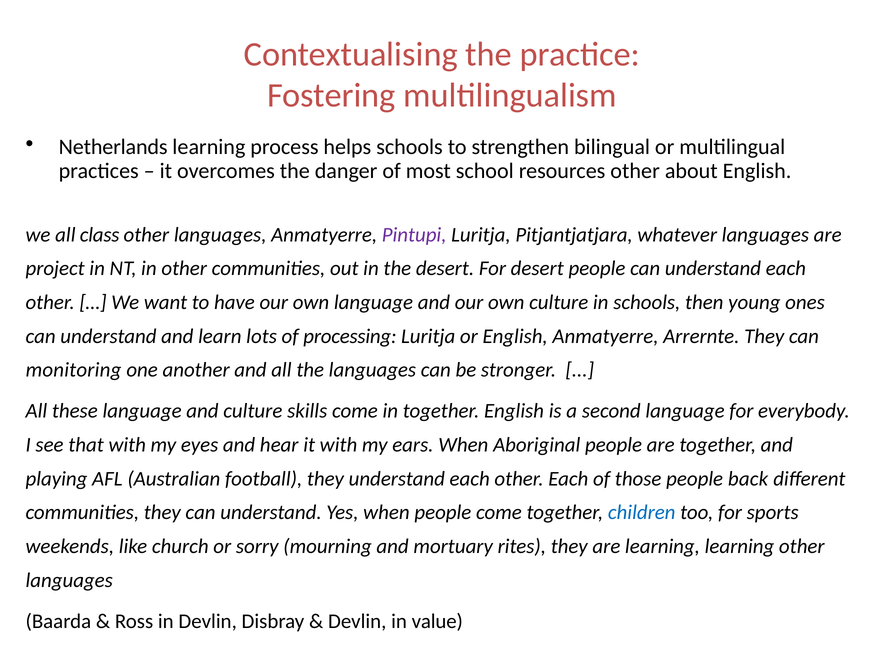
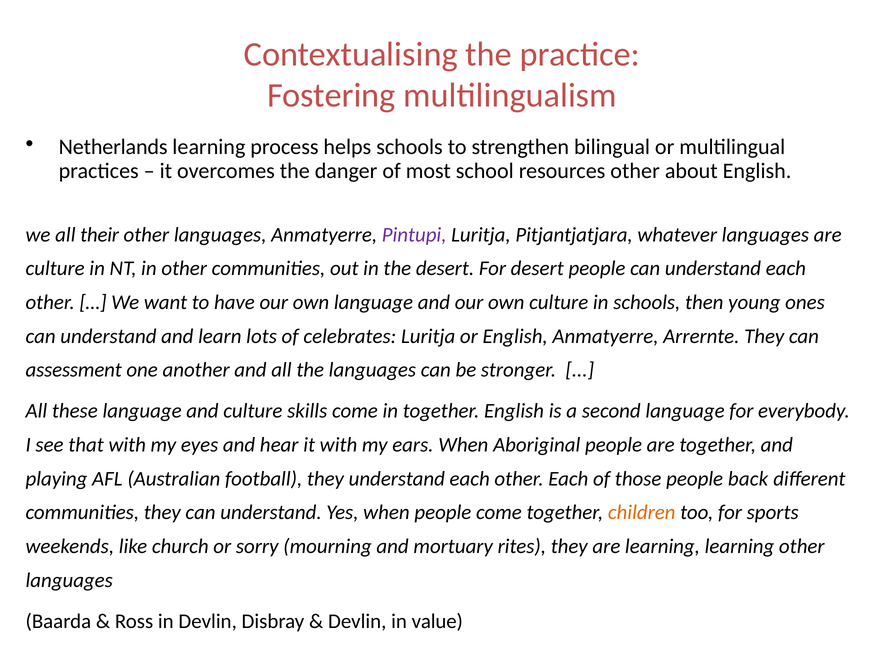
class: class -> their (100, 235)
project: project -> culture (55, 268)
processing: processing -> celebrates (350, 336)
monitoring: monitoring -> assessment (74, 370)
children colour: blue -> orange (642, 513)
